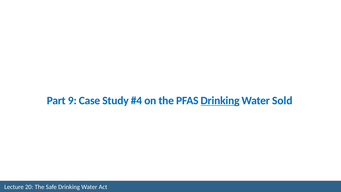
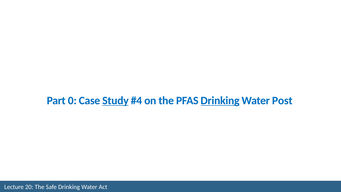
9: 9 -> 0 (72, 101)
Study underline: none -> present (116, 101)
Sold: Sold -> Post (282, 101)
